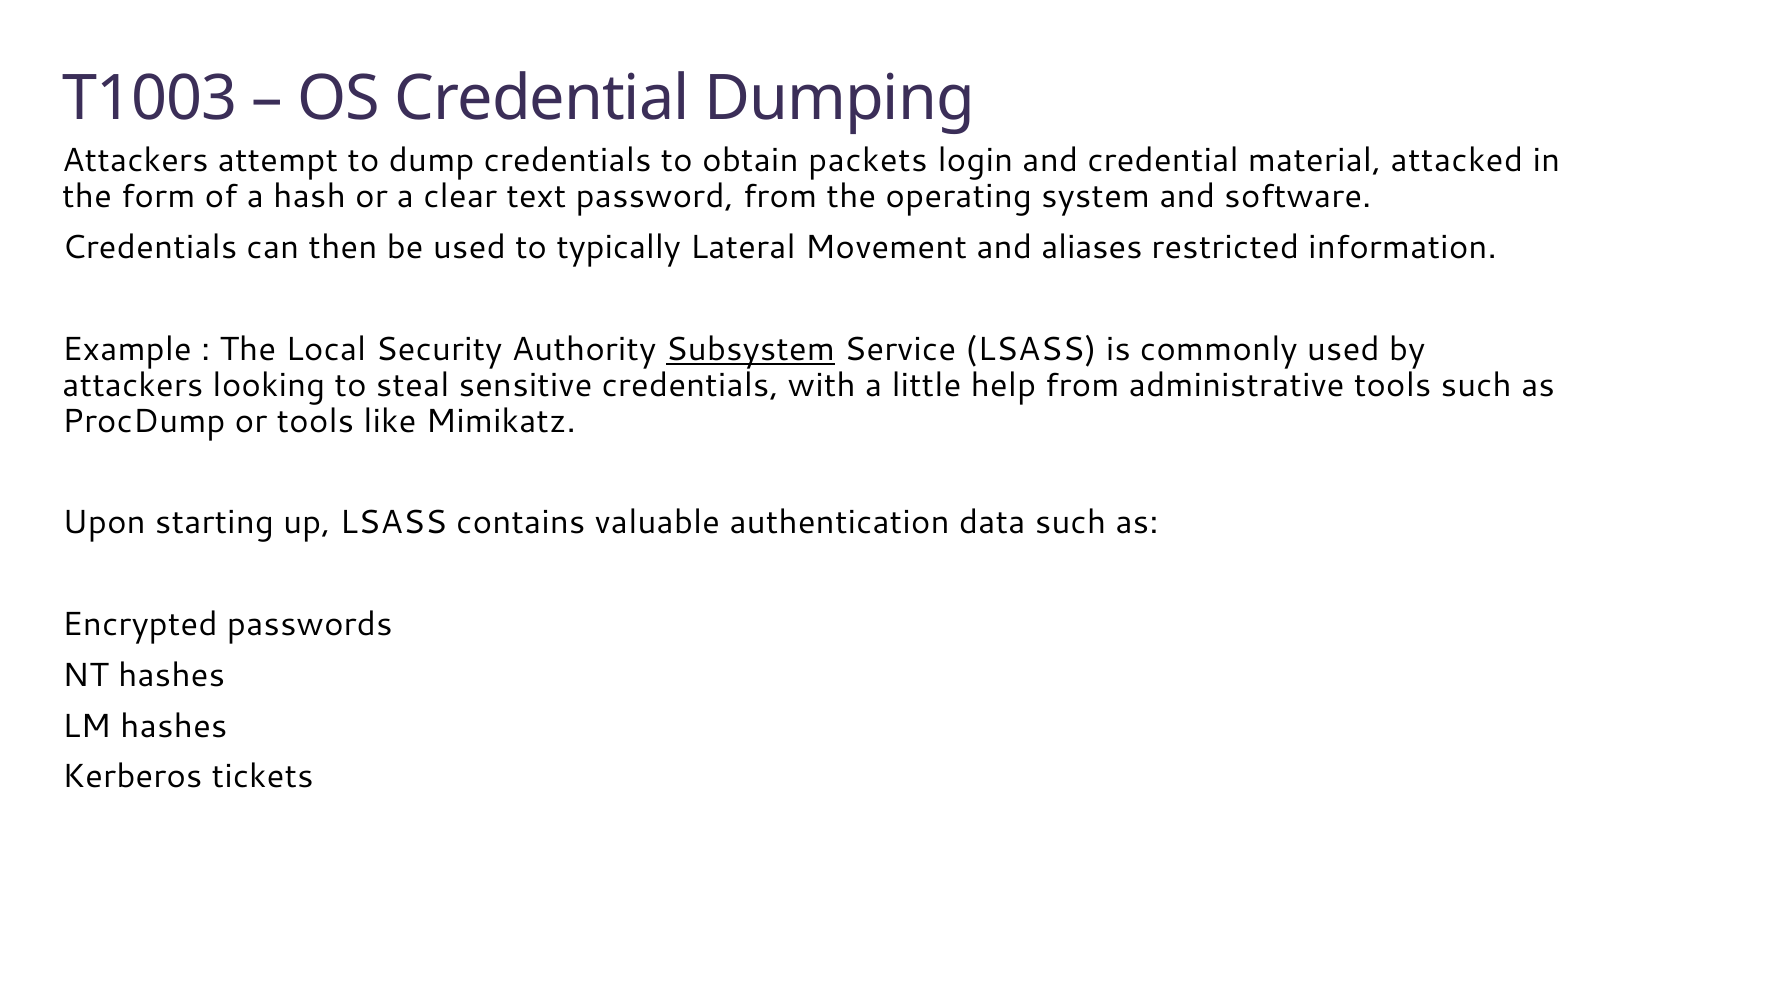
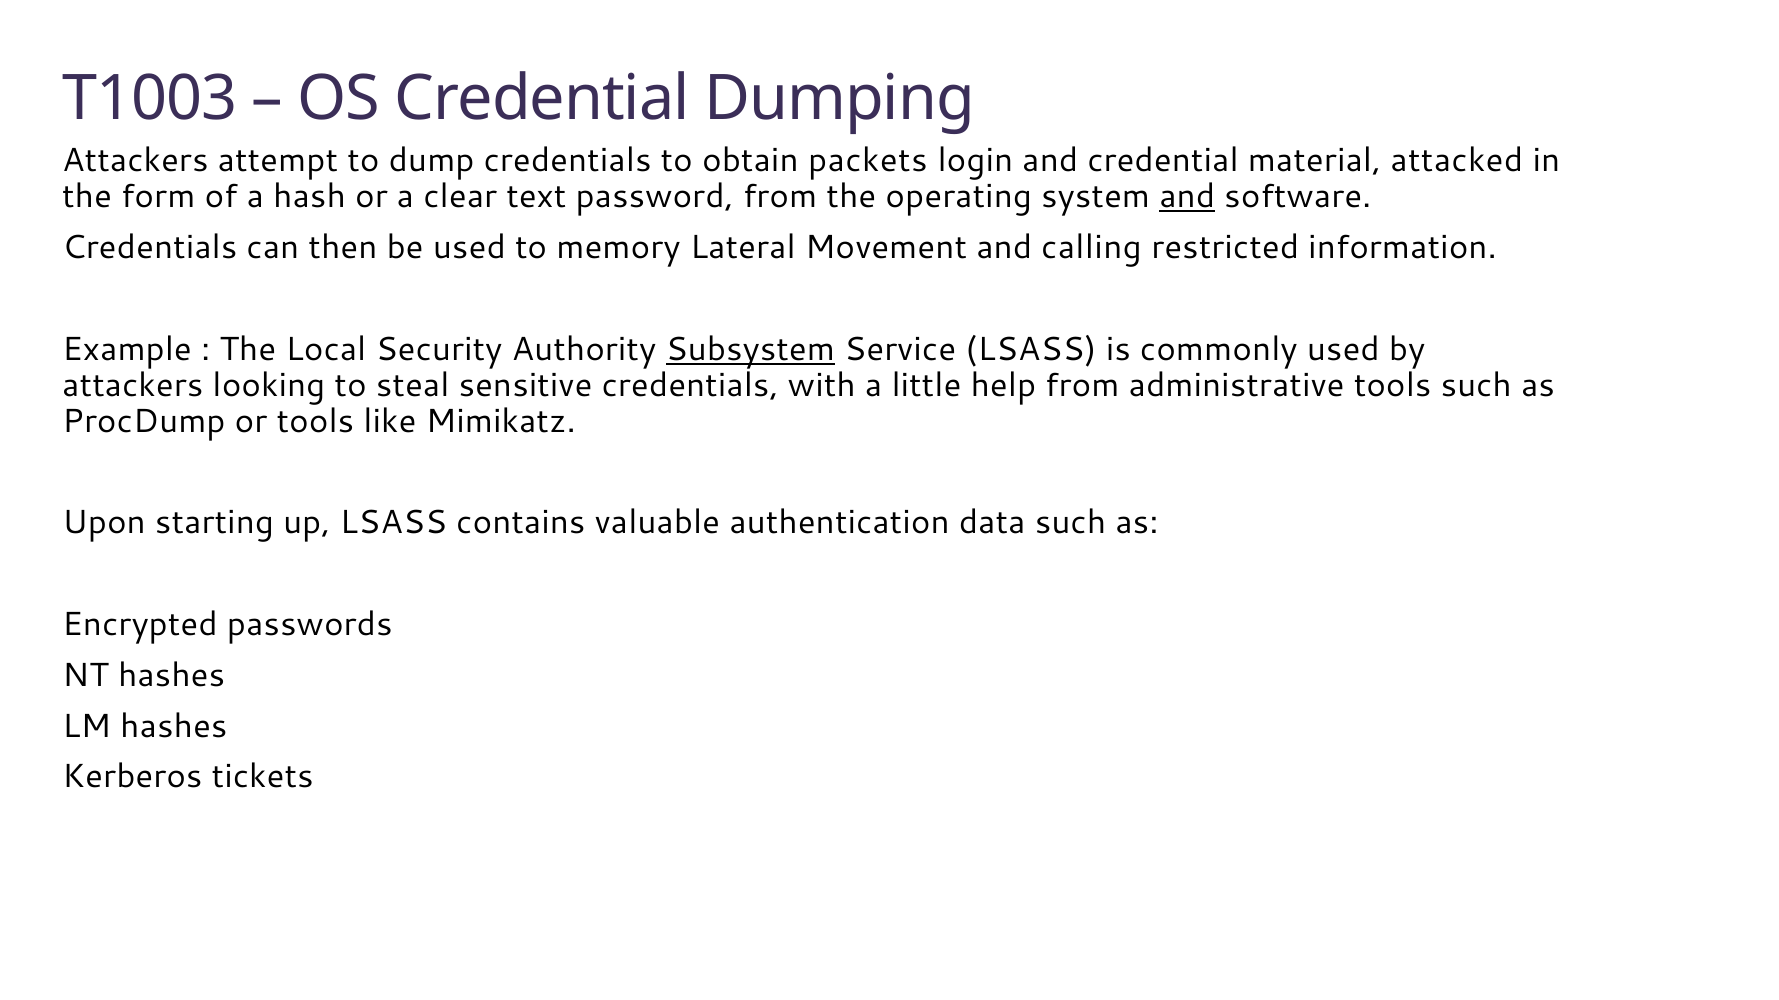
and underline: none -> present (1187, 197)
typically: typically -> memory (618, 248)
aliases: aliases -> calling (1092, 248)
